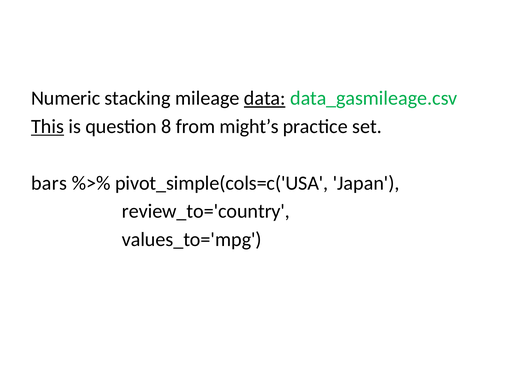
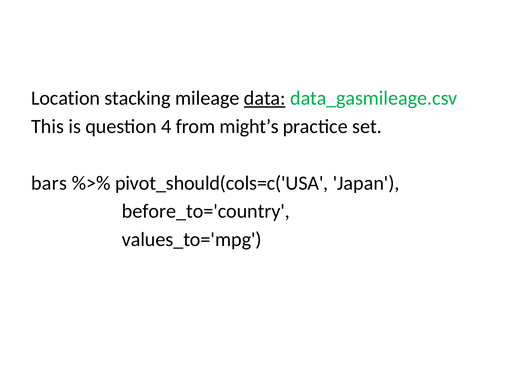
Numeric: Numeric -> Location (66, 98)
This underline: present -> none (47, 126)
8: 8 -> 4 (166, 126)
pivot_simple(cols=c('USA: pivot_simple(cols=c('USA -> pivot_should(cols=c('USA (222, 183)
review_to='country: review_to='country -> before_to='country (206, 211)
